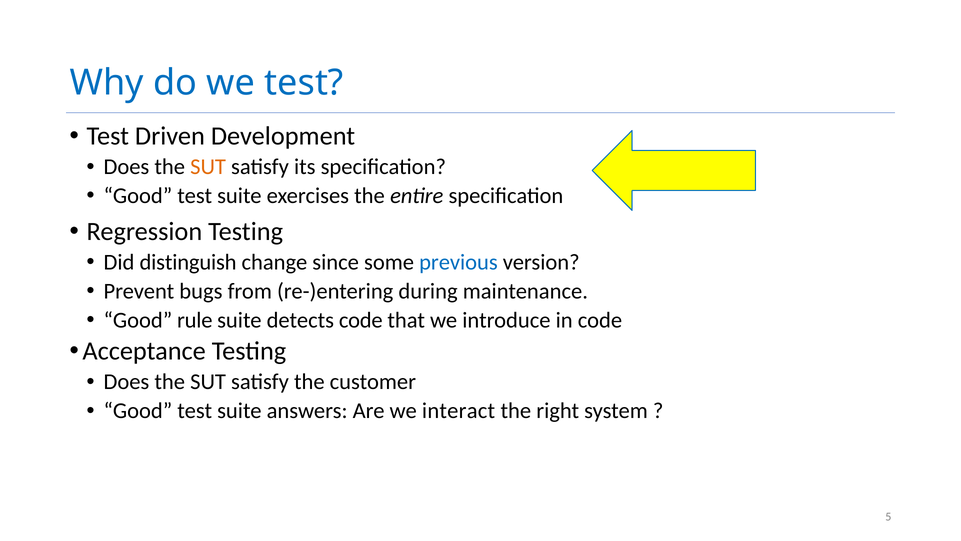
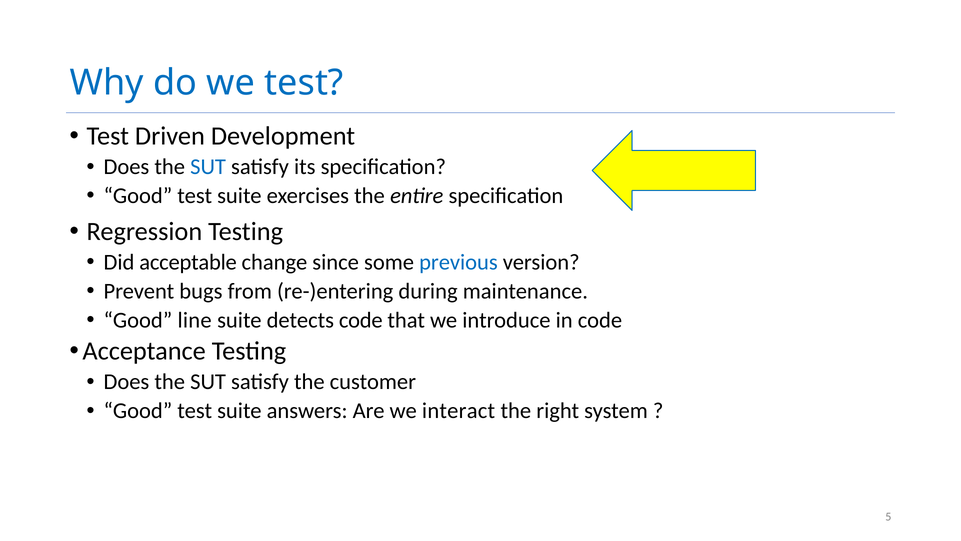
SUT colour: orange -> blue (208, 167)
distinguish: distinguish -> acceptable (188, 262)
rule: rule -> line (195, 320)
